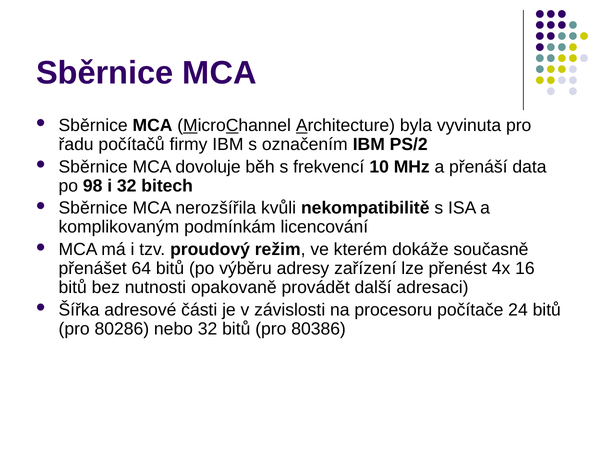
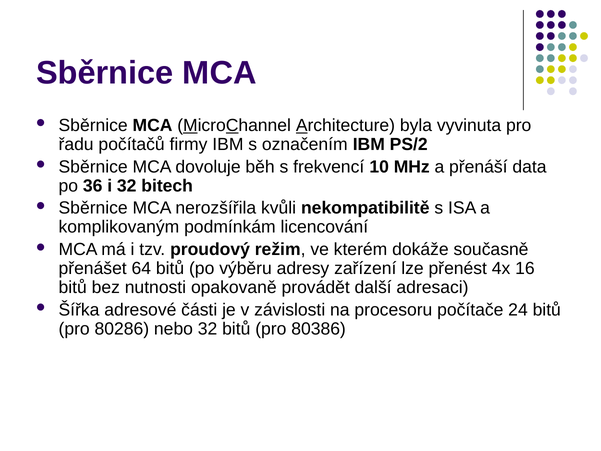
98: 98 -> 36 (93, 186)
